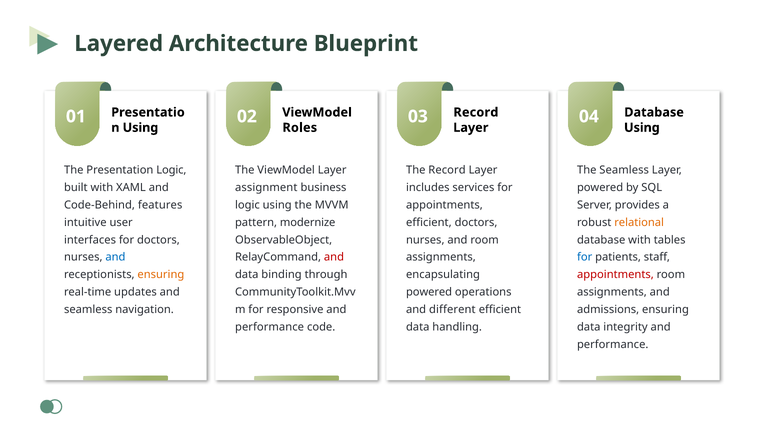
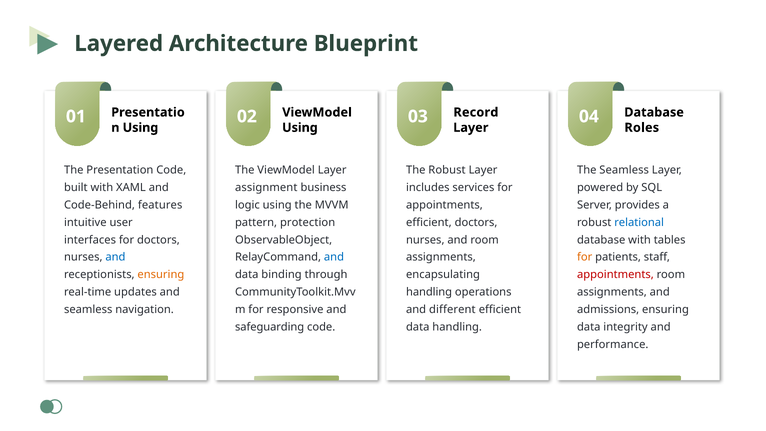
Roles: Roles -> Using (300, 128)
Using: Using -> Roles (642, 128)
Presentation Logic: Logic -> Code (171, 170)
The Record: Record -> Robust (447, 170)
modernize: modernize -> protection (308, 222)
relational colour: orange -> blue (639, 222)
and colour: red -> blue (334, 257)
for colour: blue -> orange (585, 257)
powered: powered -> handling (429, 292)
performance: performance -> safeguarding (270, 327)
